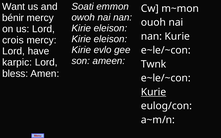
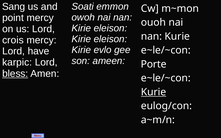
Want: Want -> Sang (14, 7)
bénir: bénir -> point (13, 18)
Twnk: Twnk -> Porte (154, 64)
bless underline: none -> present (15, 74)
